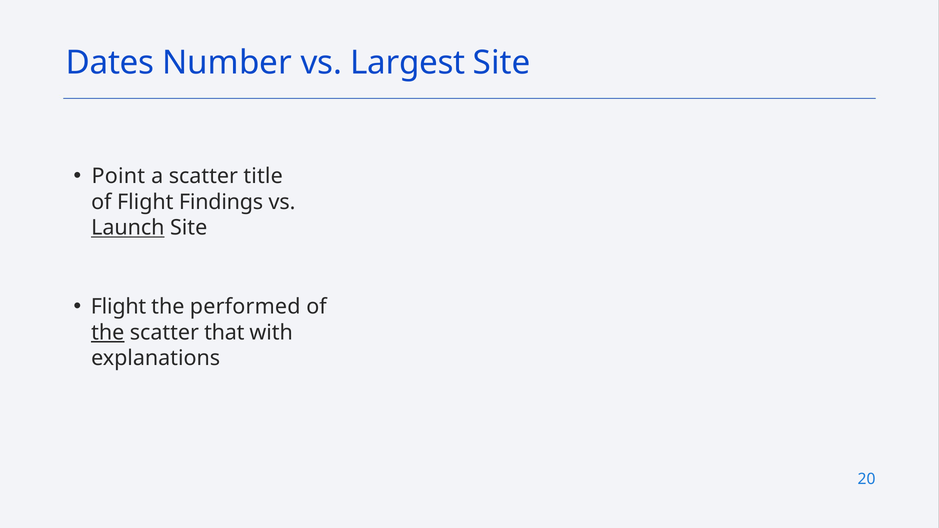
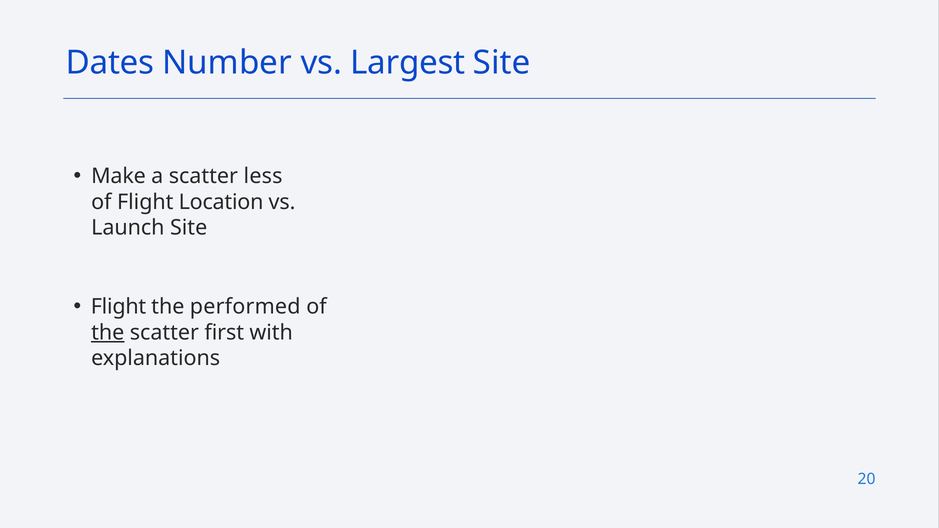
Point: Point -> Make (118, 176)
title: title -> less (263, 176)
Findings: Findings -> Location (221, 202)
Launch underline: present -> none (128, 228)
that: that -> first (224, 333)
